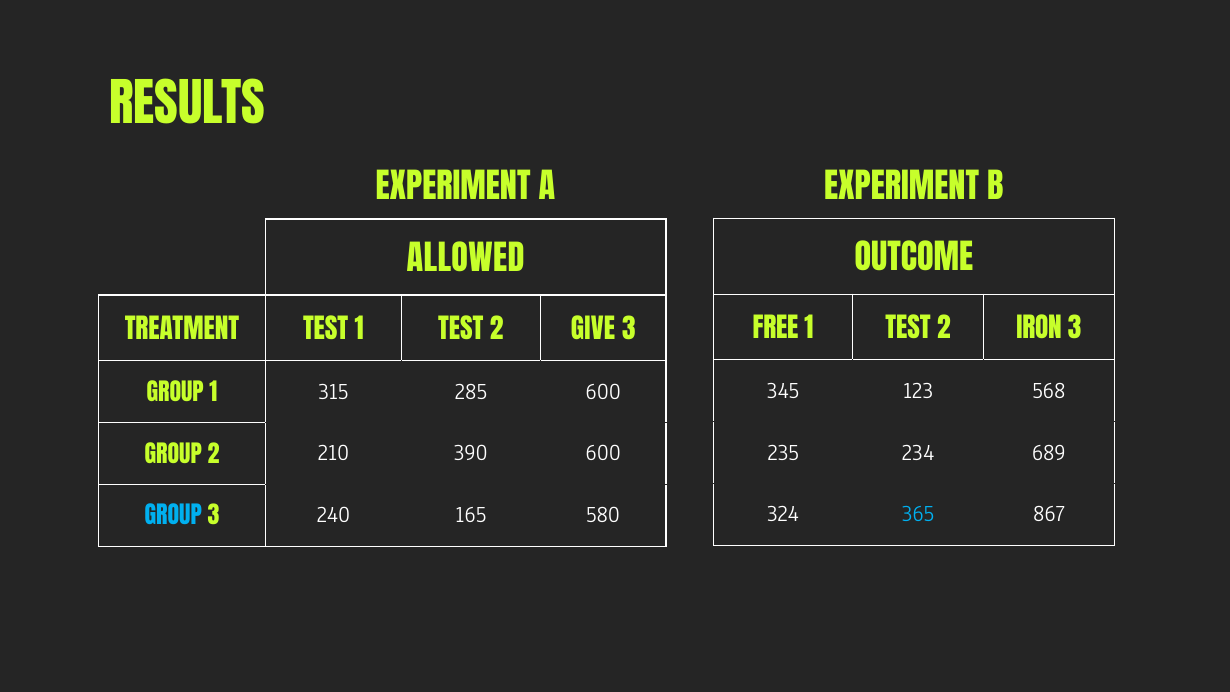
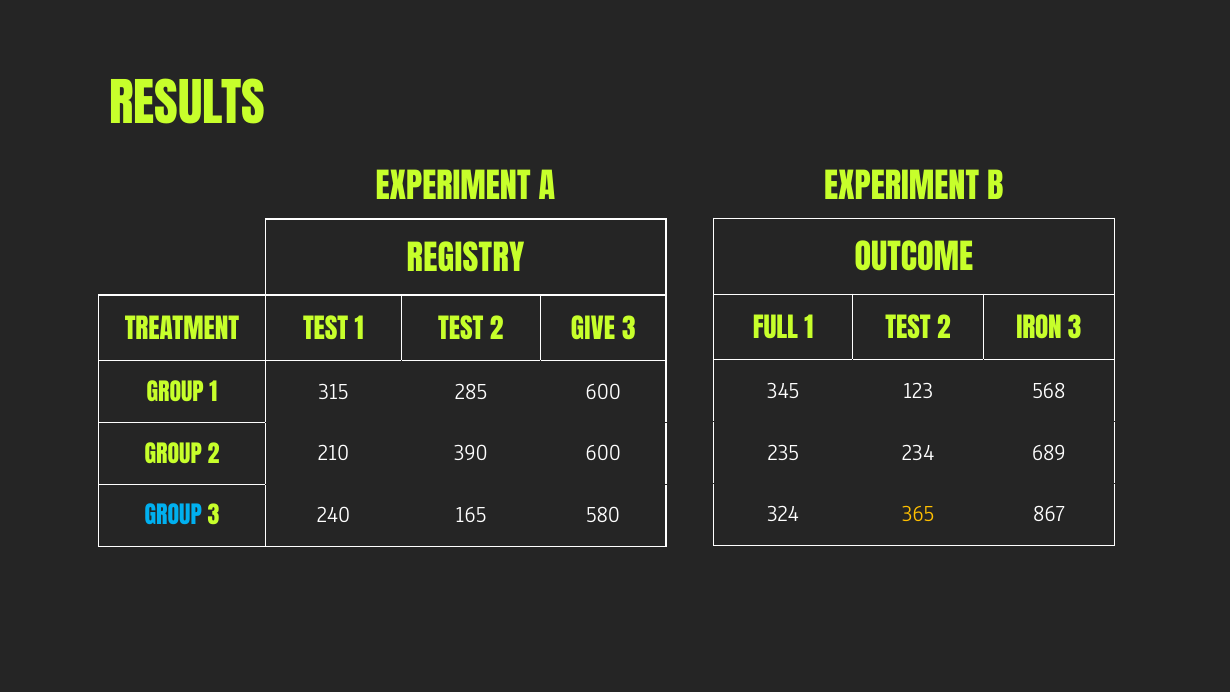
ALLOWED: ALLOWED -> REGISTRY (466, 260)
FREE: FREE -> FULL (775, 329)
365 colour: light blue -> yellow (918, 514)
